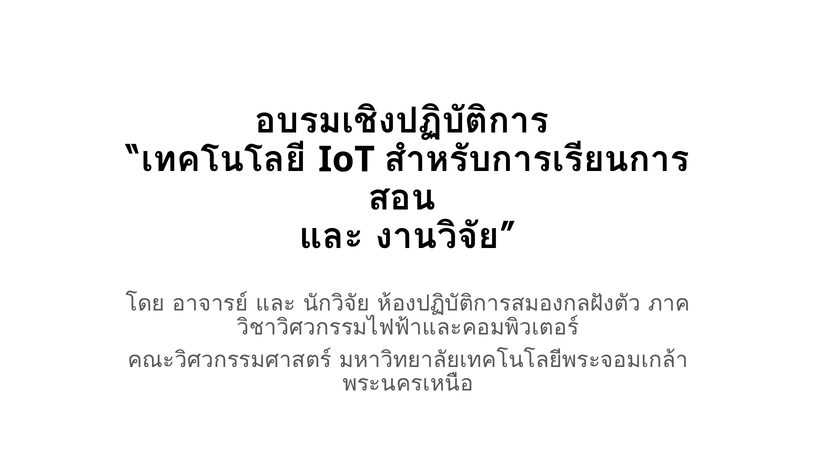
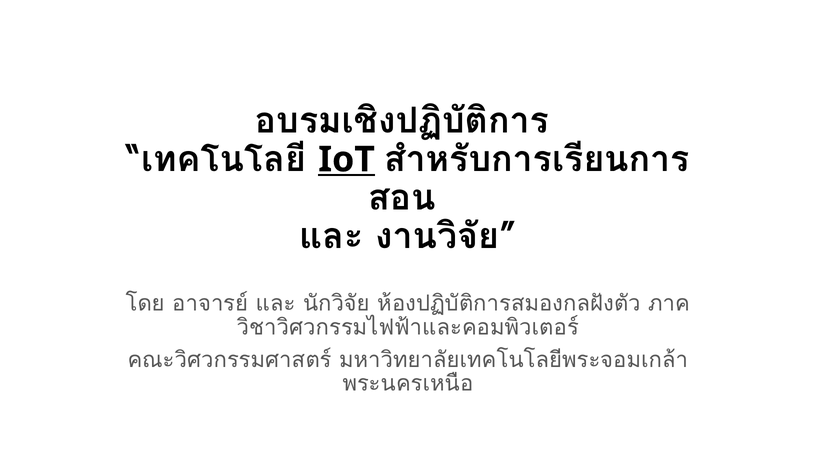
IoT underline: none -> present (347, 160)
